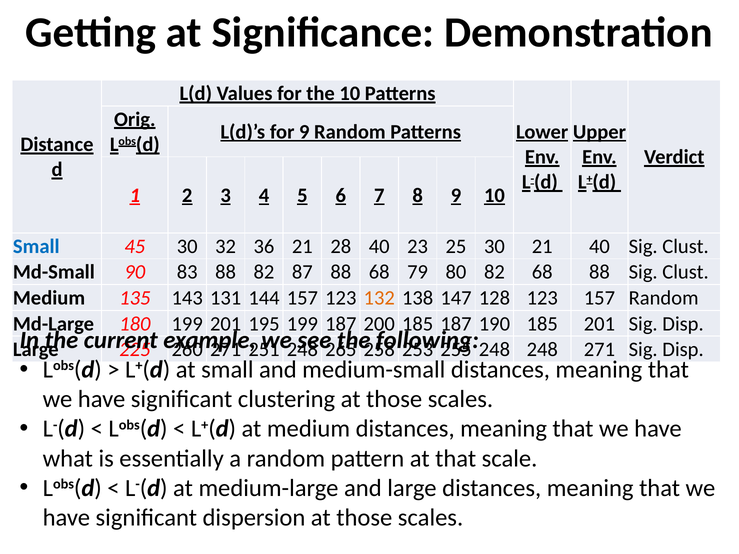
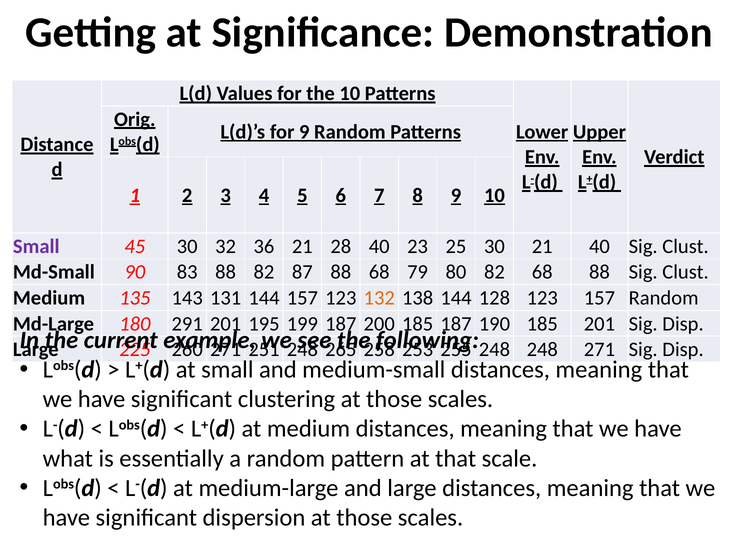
Small colour: blue -> purple (36, 246)
138 147: 147 -> 144 (456, 298)
180 199: 199 -> 291 (187, 324)
